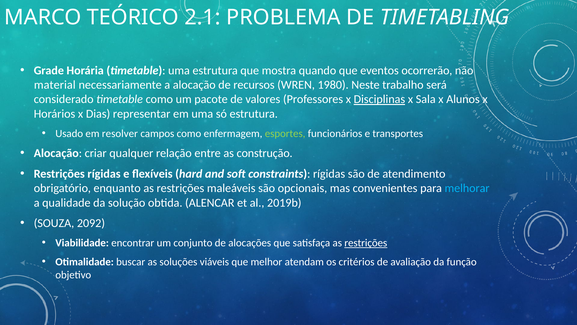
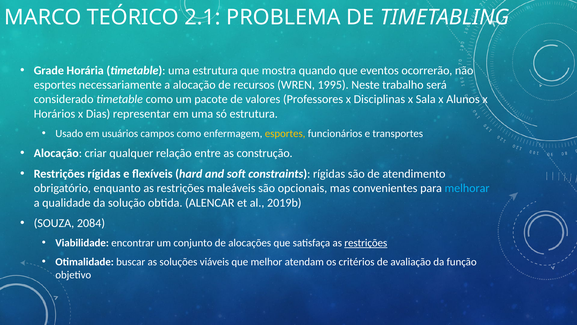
material: material -> esportes (55, 85)
1980: 1980 -> 1995 (333, 85)
Disciplinas underline: present -> none (379, 99)
resolver: resolver -> usuários (120, 133)
esportes colour: light green -> yellow (285, 133)
2092: 2092 -> 2084 (91, 223)
